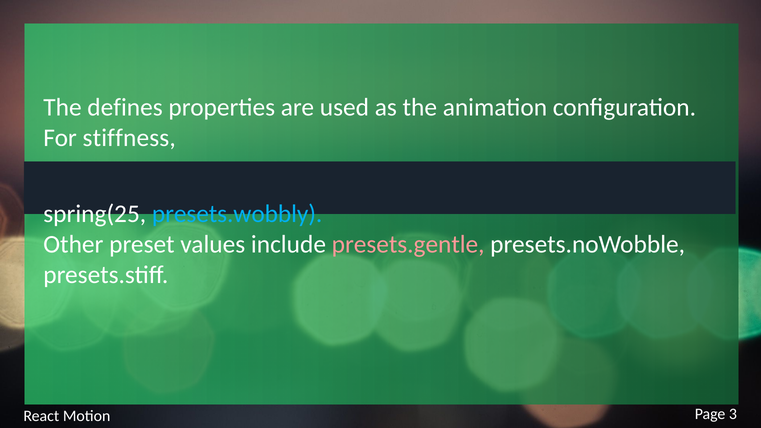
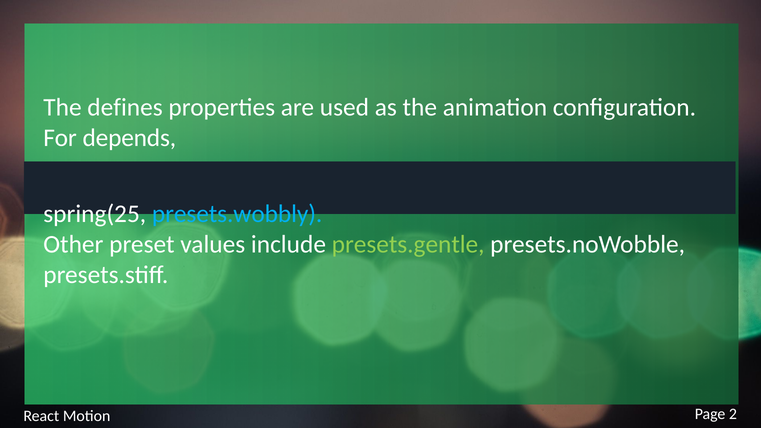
stiffness: stiffness -> depends (129, 138)
presets.gentle colour: pink -> light green (408, 244)
3: 3 -> 2 (733, 414)
